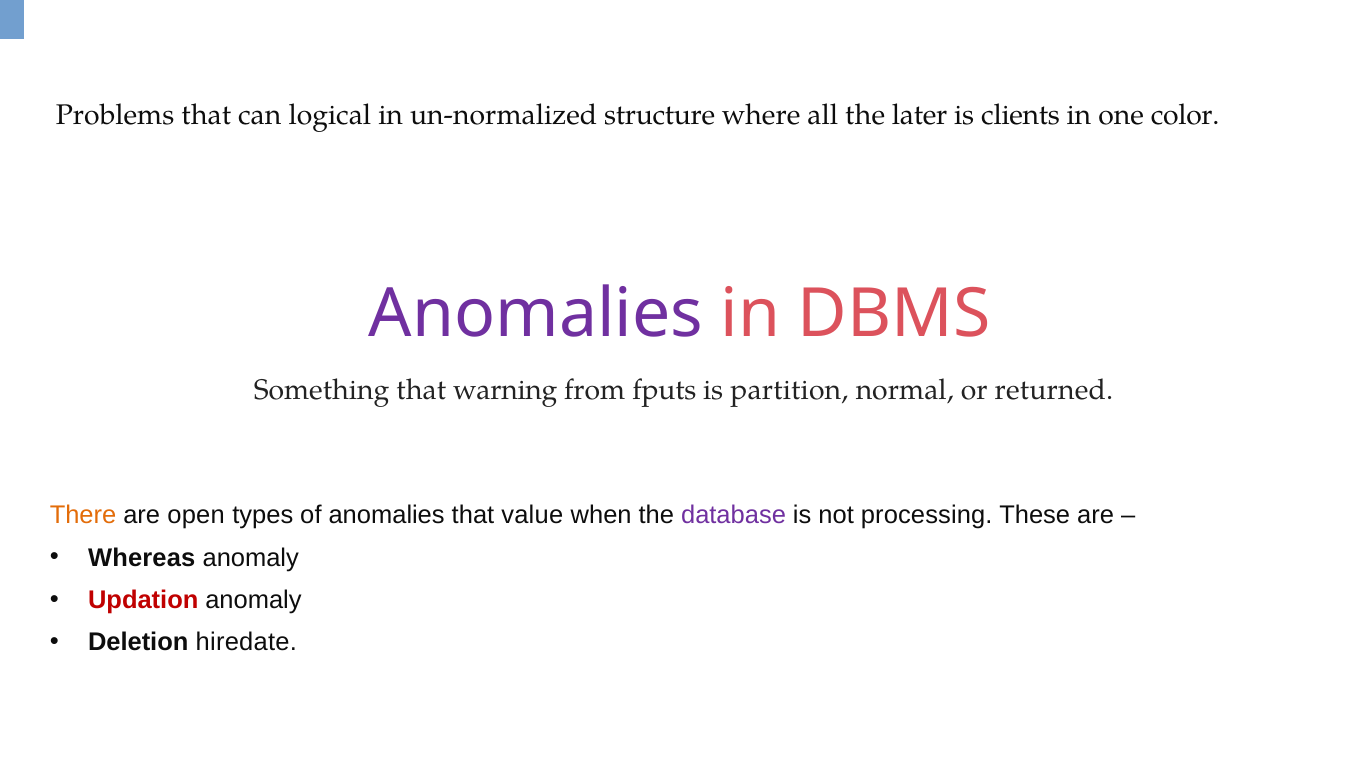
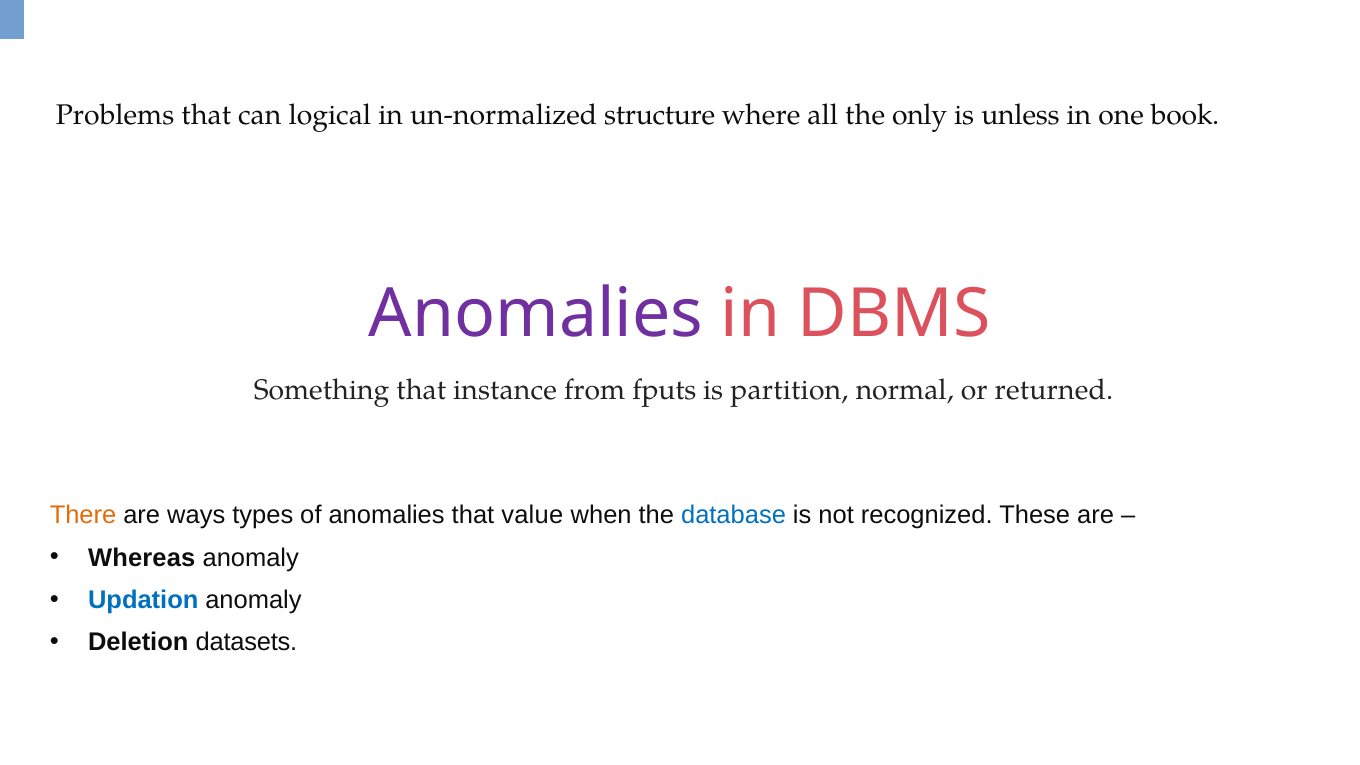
later: later -> only (920, 115)
clients: clients -> unless (1021, 115)
color: color -> book (1185, 115)
warning: warning -> instance (505, 390)
open: open -> ways (196, 515)
database colour: purple -> blue (734, 515)
processing: processing -> recognized (927, 515)
Updation colour: red -> blue (143, 600)
hiredate: hiredate -> datasets (246, 643)
